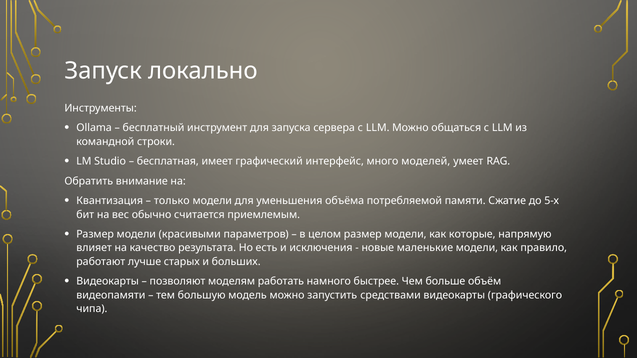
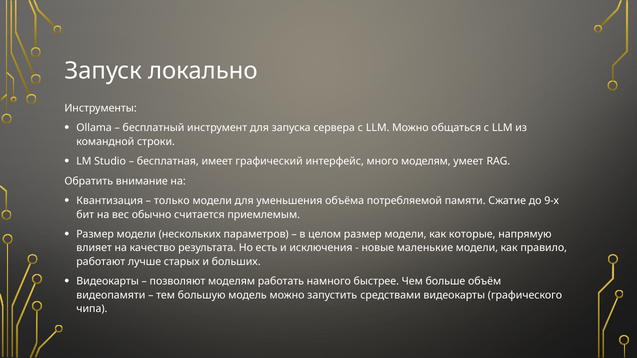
много моделей: моделей -> моделям (426, 162)
5-х: 5-х -> 9-х (552, 201)
красивыми: красивыми -> нескольких (190, 234)
